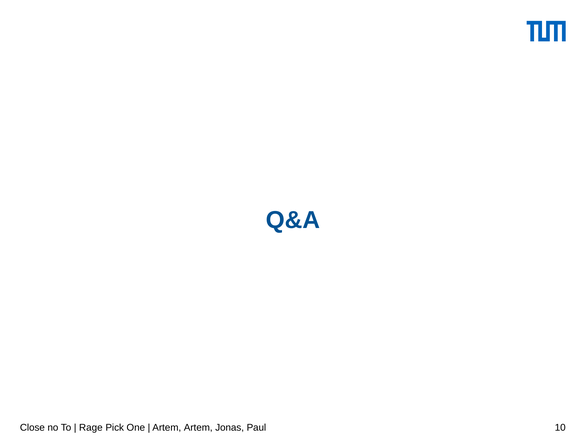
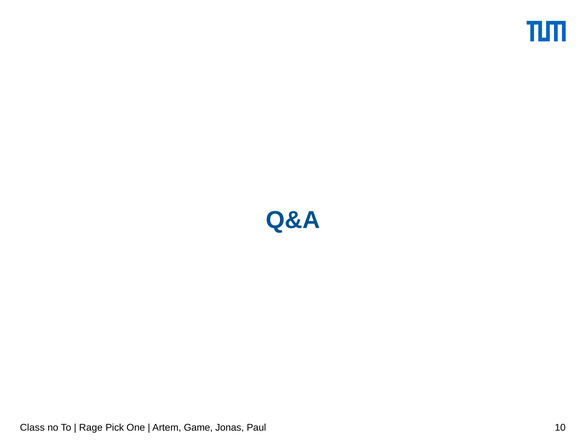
Close: Close -> Class (32, 427)
Artem Artem: Artem -> Game (198, 427)
